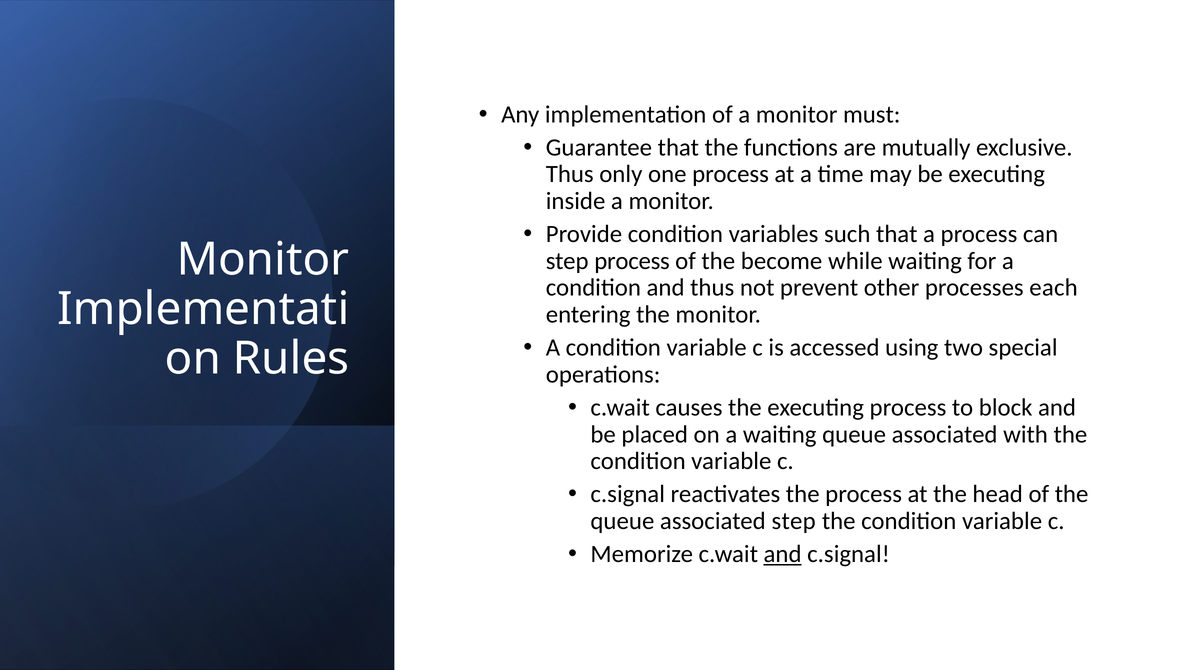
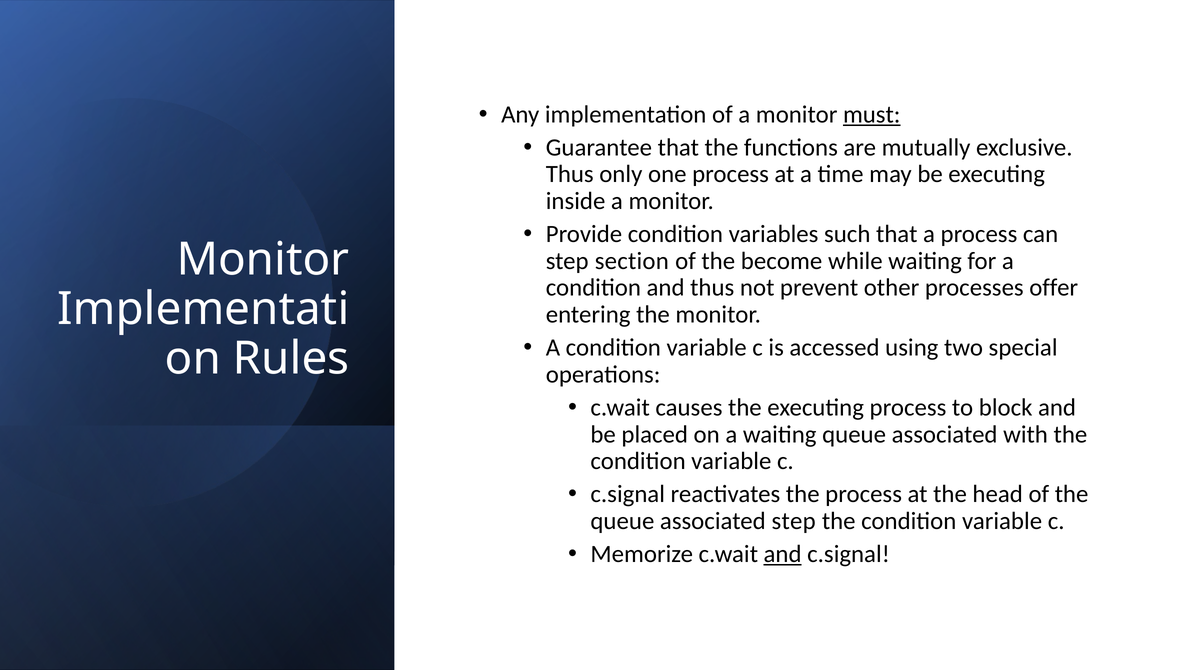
must underline: none -> present (872, 114)
step process: process -> section (632, 261)
each: each -> offer (1054, 288)
